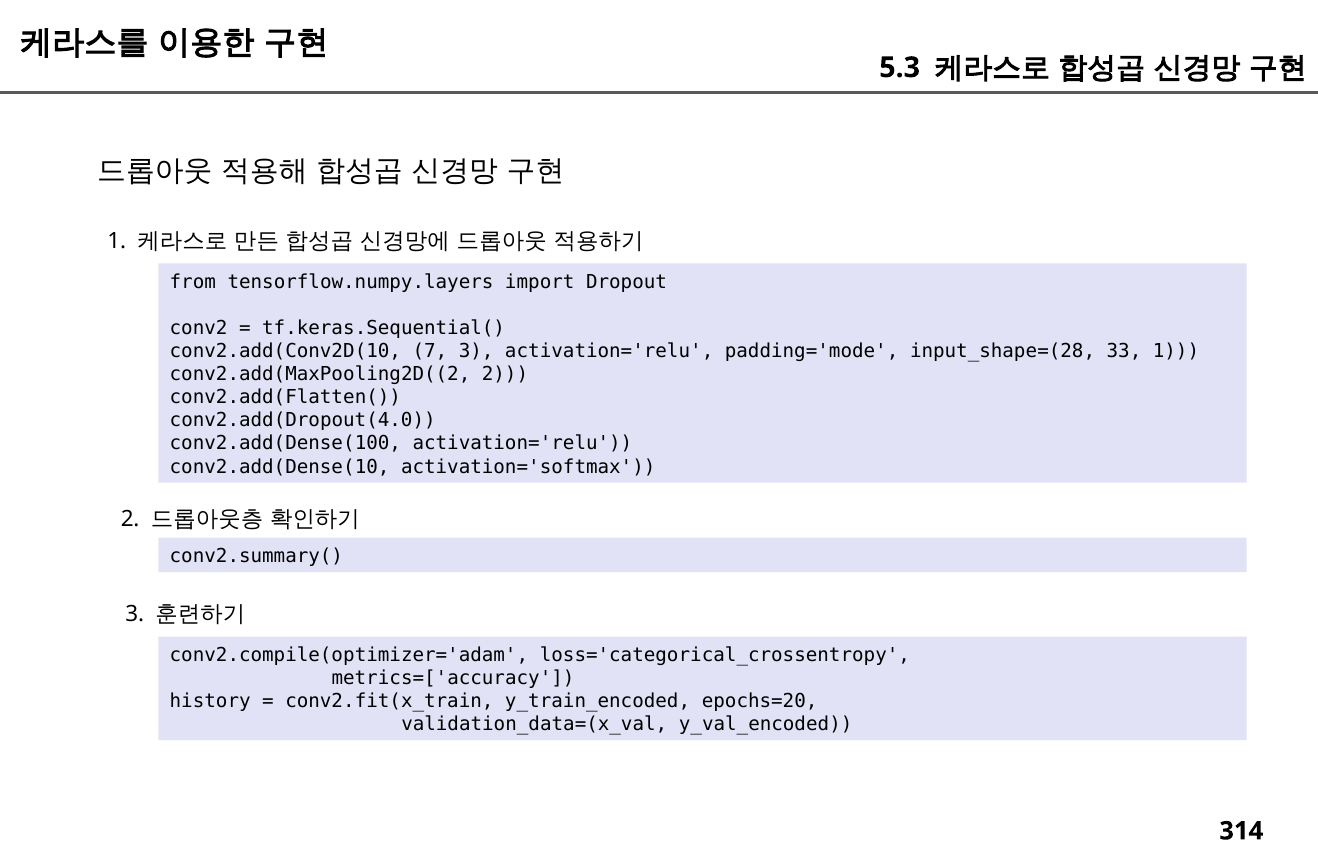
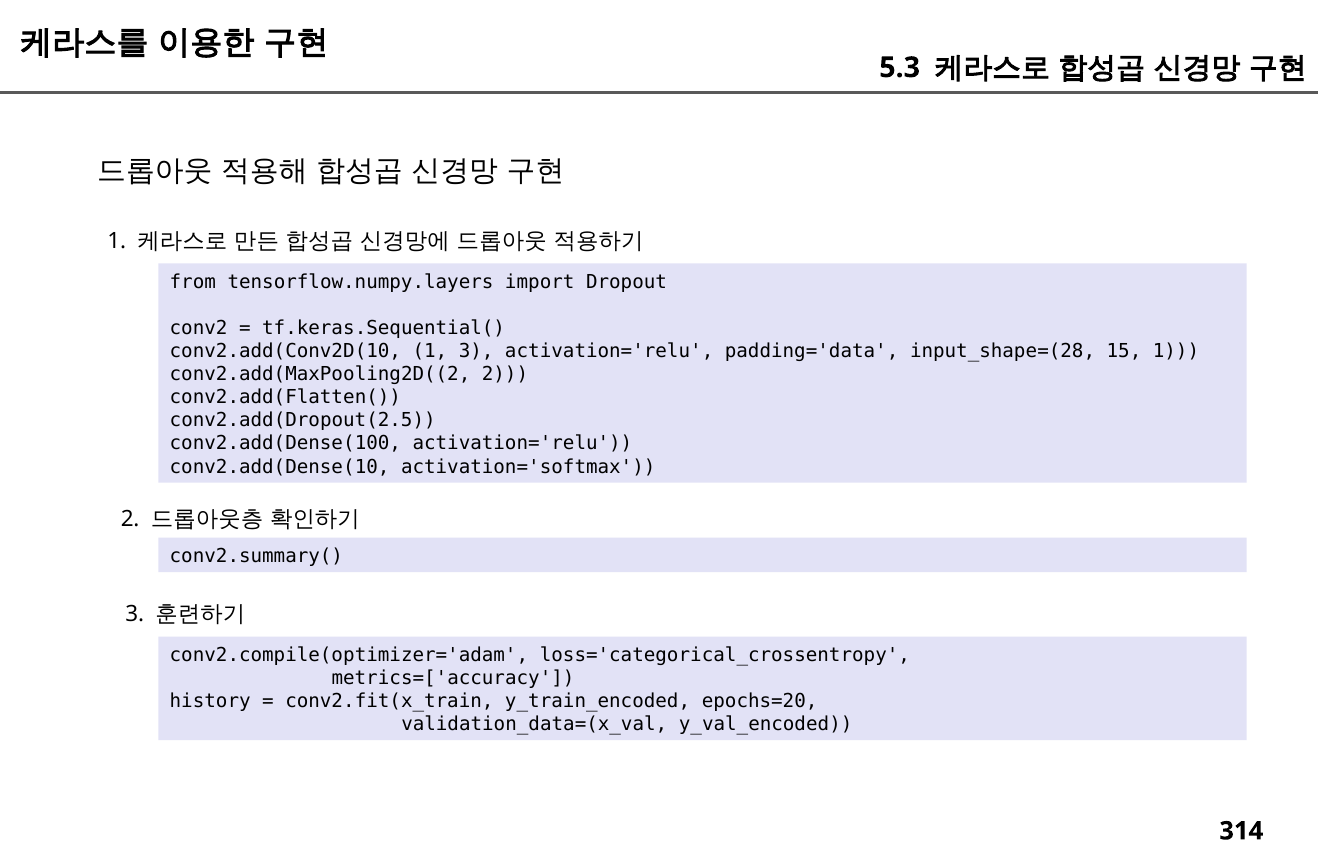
conv2.add(Conv2D(10 7: 7 -> 1 (430, 351)
padding='mode: padding='mode -> padding='data (812, 351)
33: 33 -> 15 (1124, 351)
conv2.add(Dropout(4.0: conv2.add(Dropout(4.0 -> conv2.add(Dropout(2.5 (303, 420)
